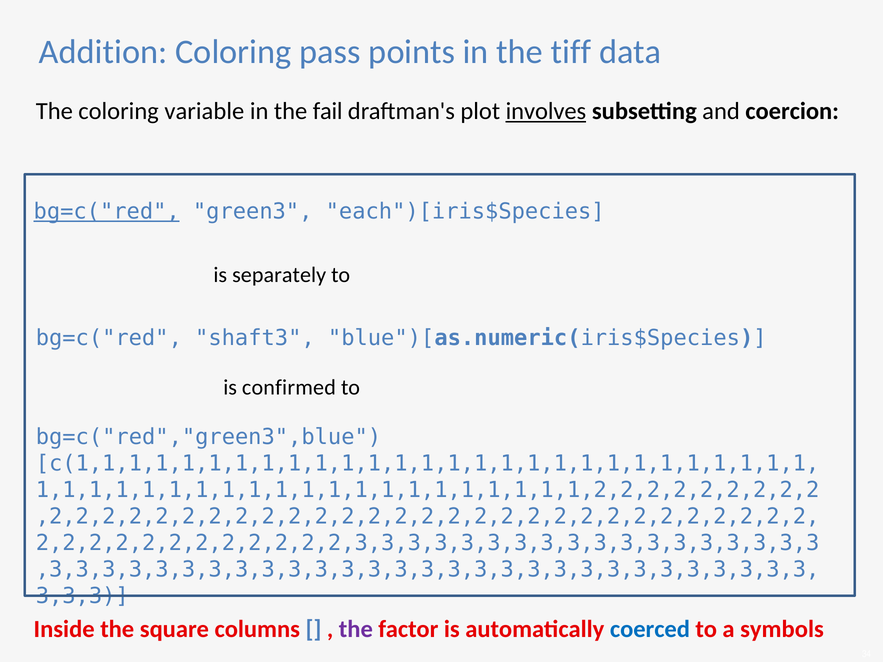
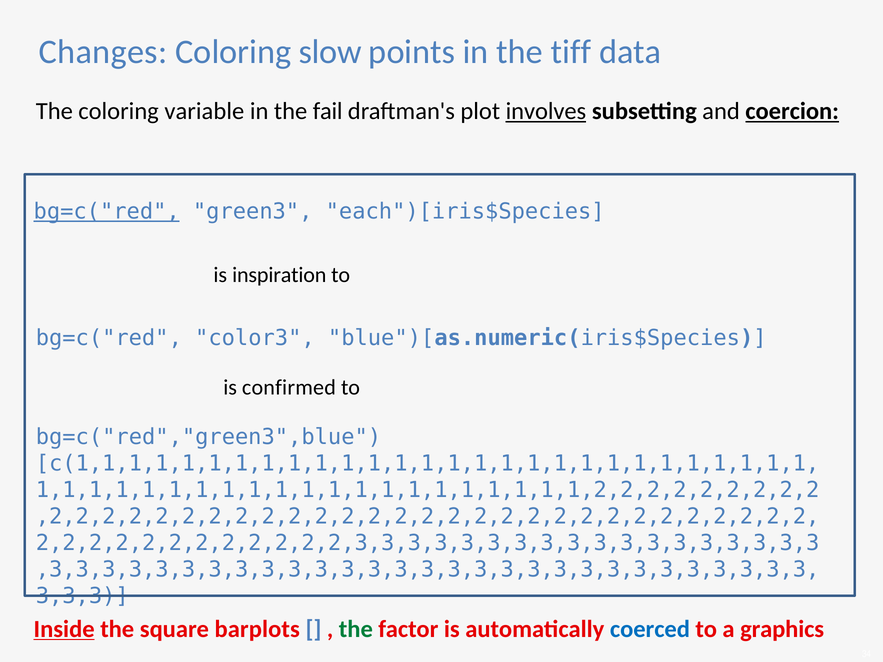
Addition: Addition -> Changes (103, 52)
pass: pass -> slow (330, 52)
coercion underline: none -> present (792, 111)
separately: separately -> inspiration (279, 275)
shaft3: shaft3 -> color3 (255, 338)
Inside underline: none -> present (64, 629)
columns: columns -> barplots (257, 629)
the colour: purple -> green (356, 629)
symbols: symbols -> graphics (782, 629)
